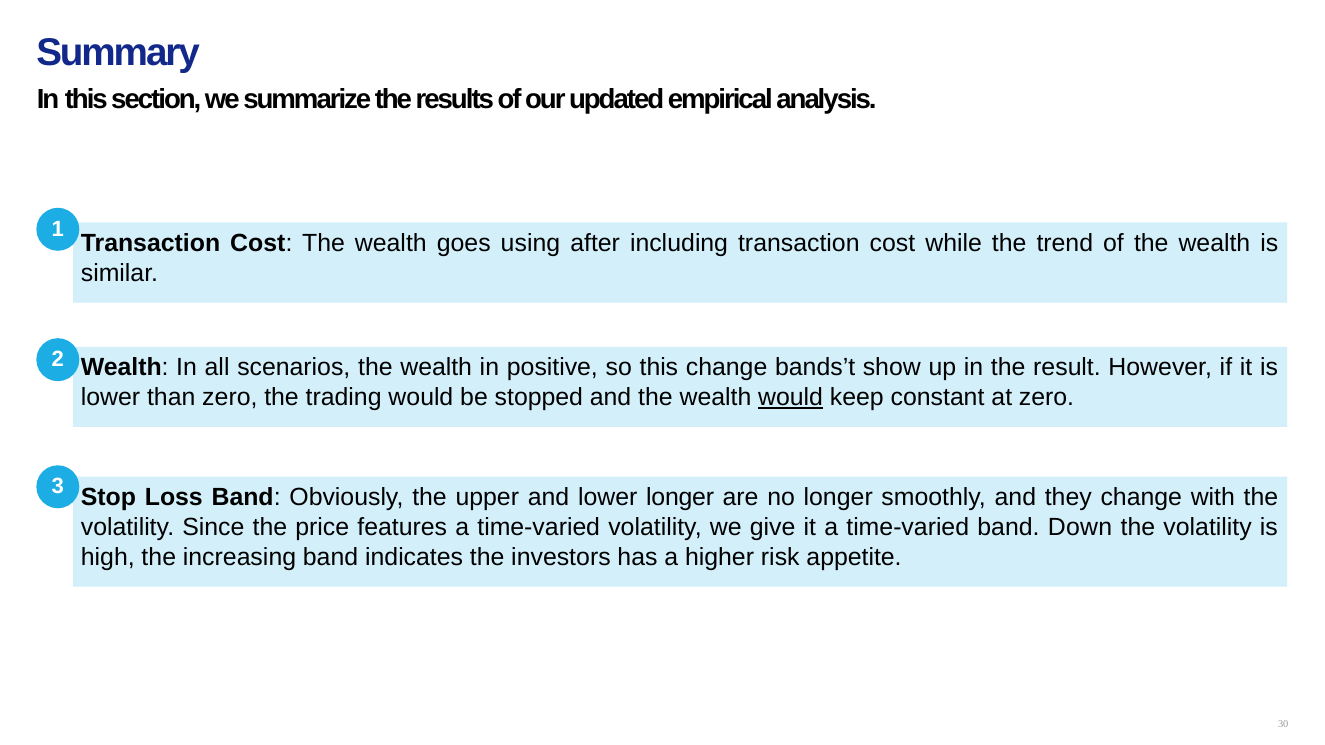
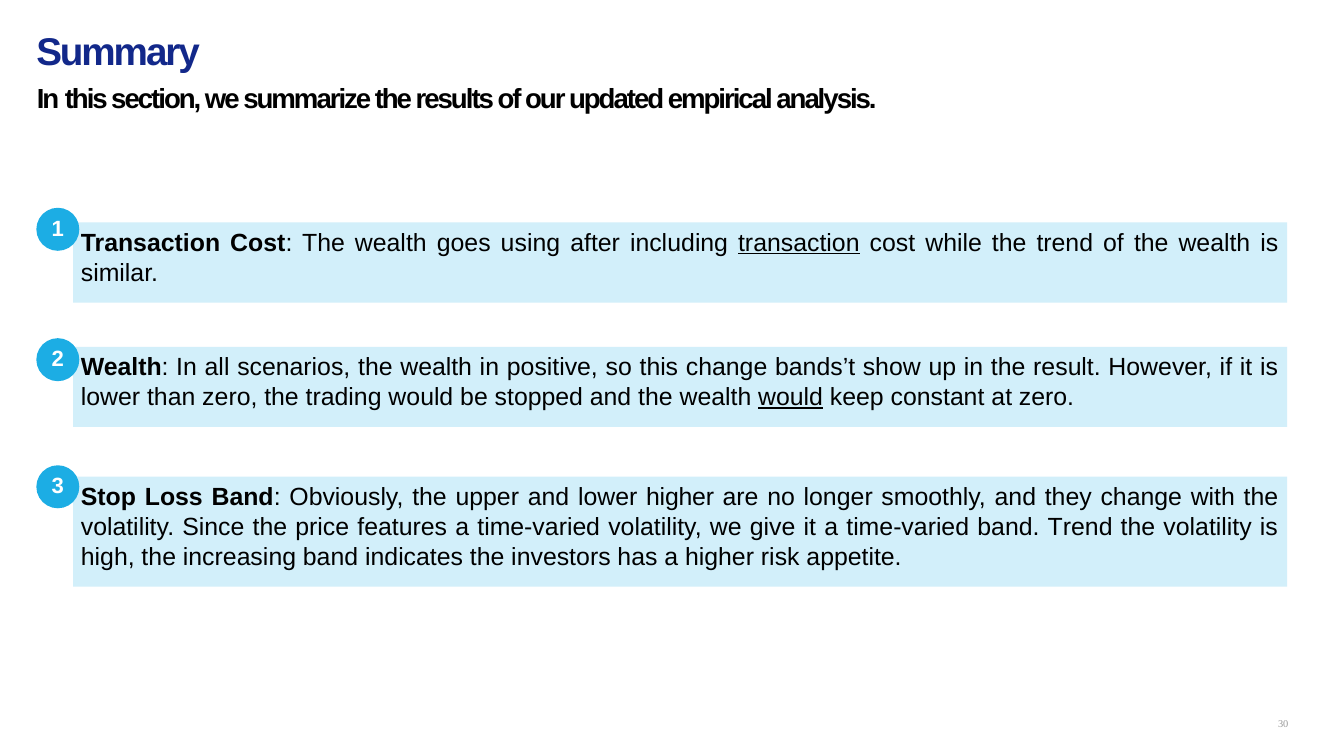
transaction underline: none -> present (799, 243)
lower longer: longer -> higher (680, 497)
band Down: Down -> Trend (1080, 527)
